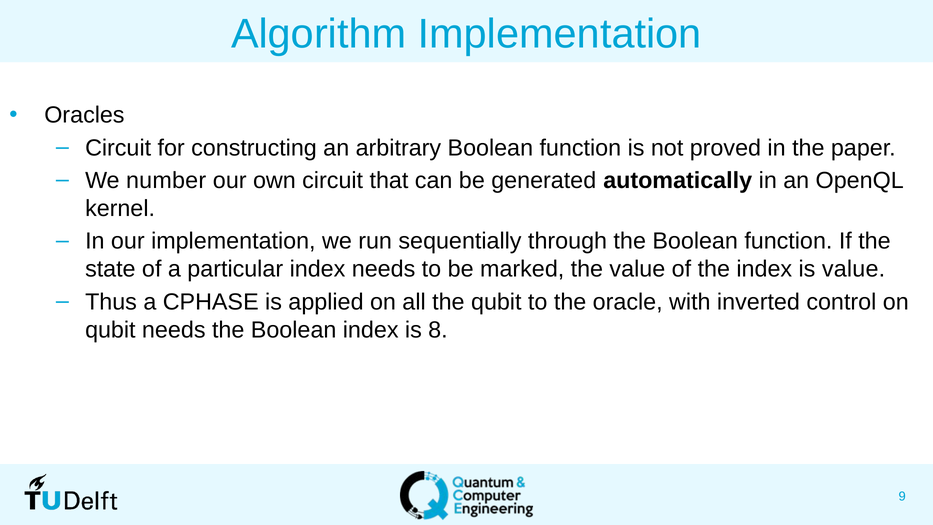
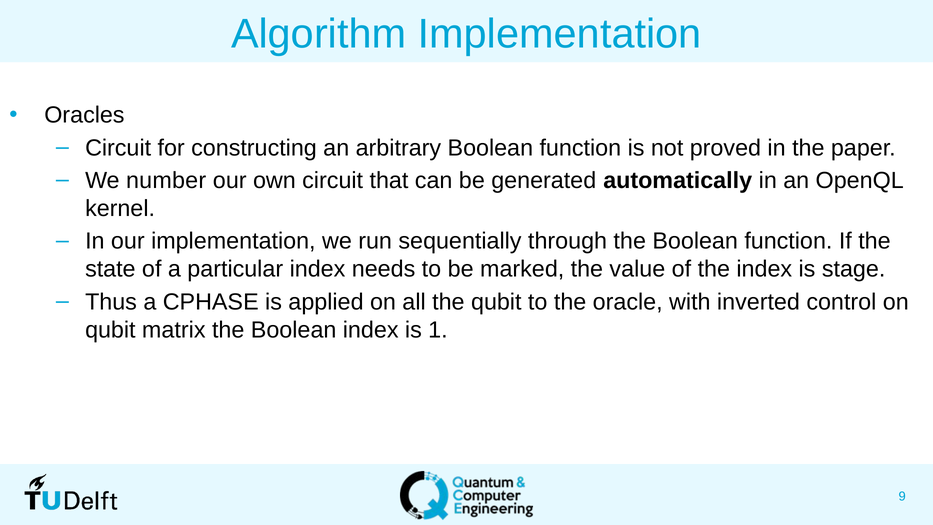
is value: value -> stage (854, 269)
qubit needs: needs -> matrix (174, 330)
8: 8 -> 1 (438, 330)
